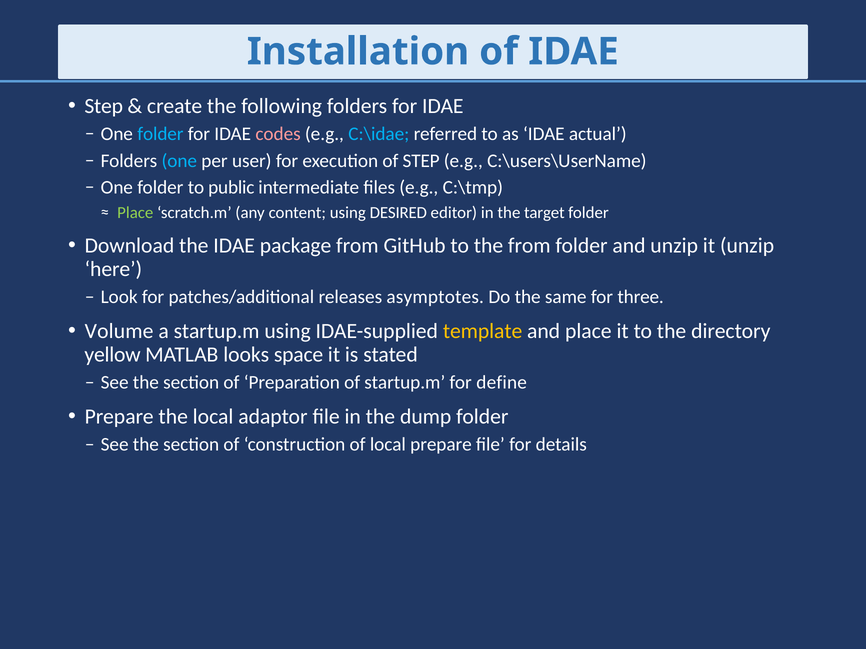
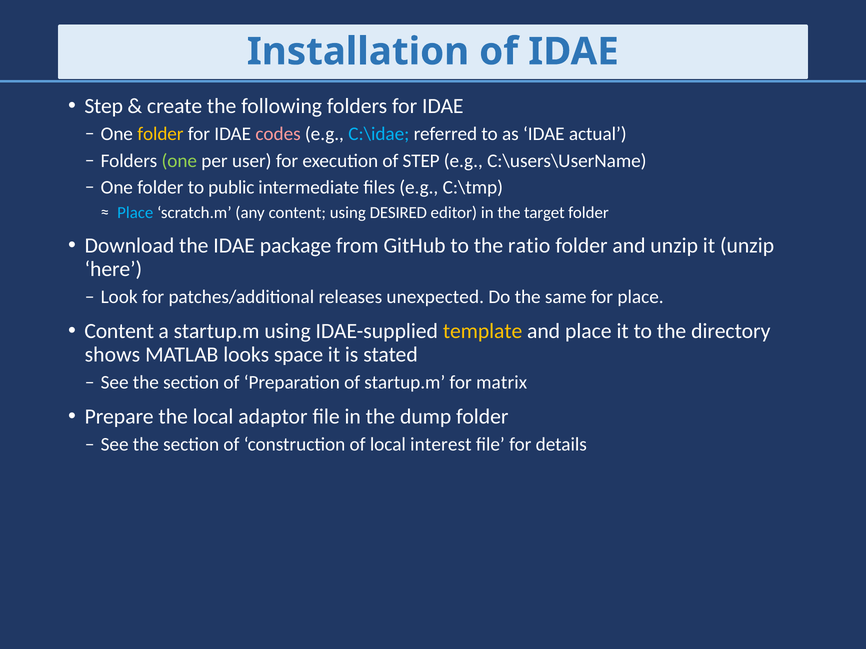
folder colour: light blue -> yellow (160, 134)
one colour: light blue -> light green (179, 161)
Place colour: light green -> light blue (135, 213)
the from: from -> ratio (529, 246)
asymptotes: asymptotes -> unexpected (435, 297)
for three: three -> place (641, 297)
Volume: Volume -> Content (119, 331)
yellow: yellow -> shows (112, 355)
define: define -> matrix (502, 383)
local prepare: prepare -> interest (441, 445)
